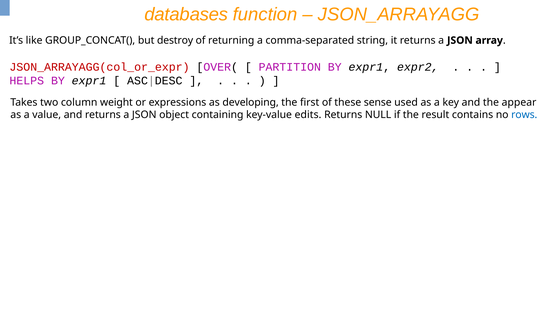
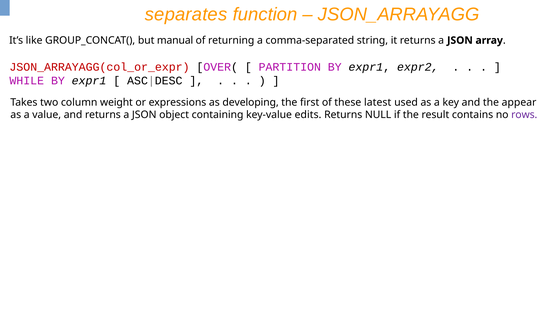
databases: databases -> separates (186, 14)
destroy: destroy -> manual (175, 40)
HELPS: HELPS -> WHILE (27, 81)
sense: sense -> latest (378, 102)
rows colour: blue -> purple (524, 115)
